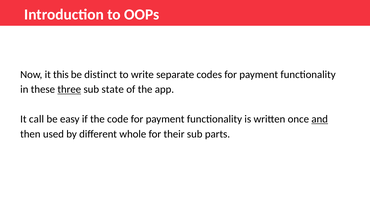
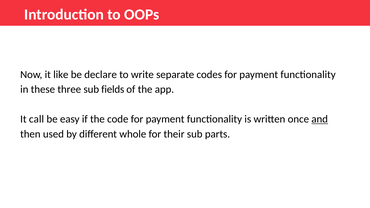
this: this -> like (61, 75)
distinct: distinct -> declare (101, 75)
three underline: present -> none (69, 89)
state: state -> fields (113, 89)
